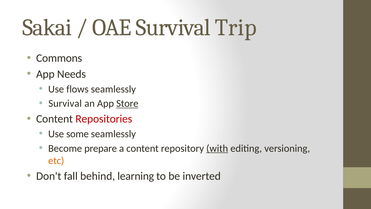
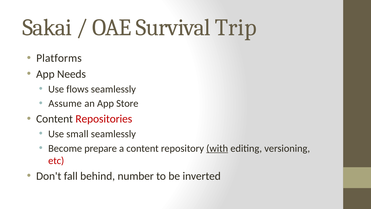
Commons: Commons -> Platforms (59, 58)
Survival: Survival -> Assume (65, 103)
Store underline: present -> none (127, 103)
some: some -> small (77, 134)
etc colour: orange -> red (56, 161)
learning: learning -> number (136, 176)
